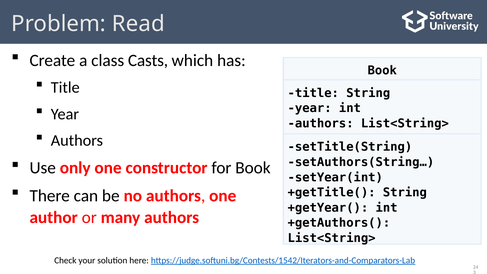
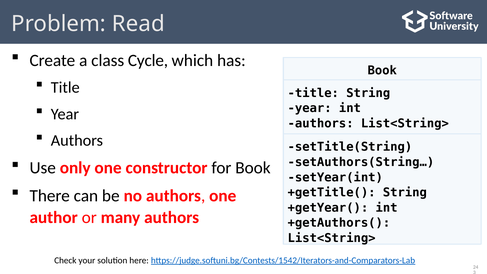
Casts: Casts -> Cycle (148, 60)
